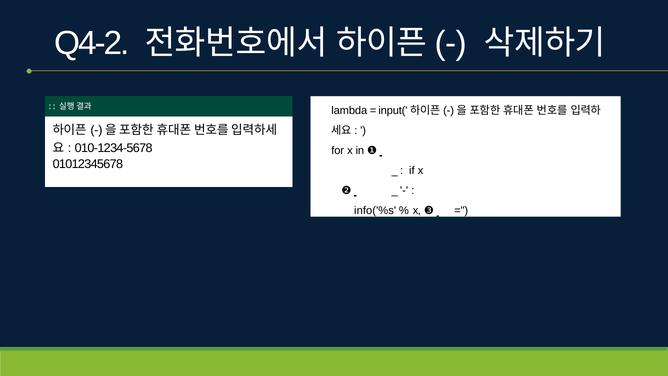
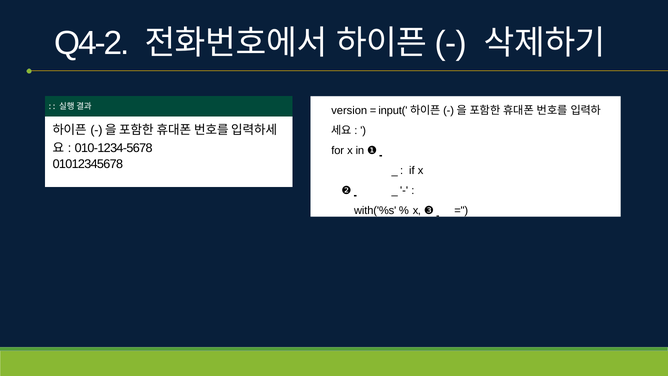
lambda: lambda -> version (349, 110)
info('%s: info('%s -> with('%s (375, 211)
